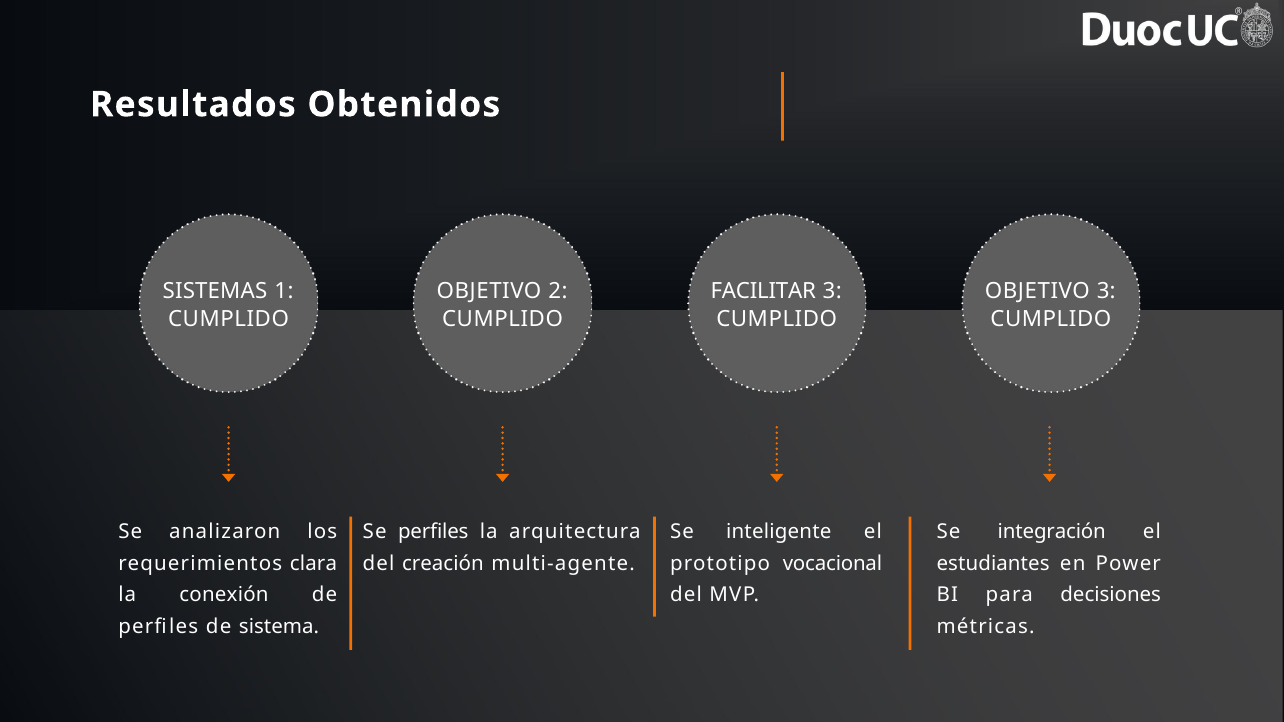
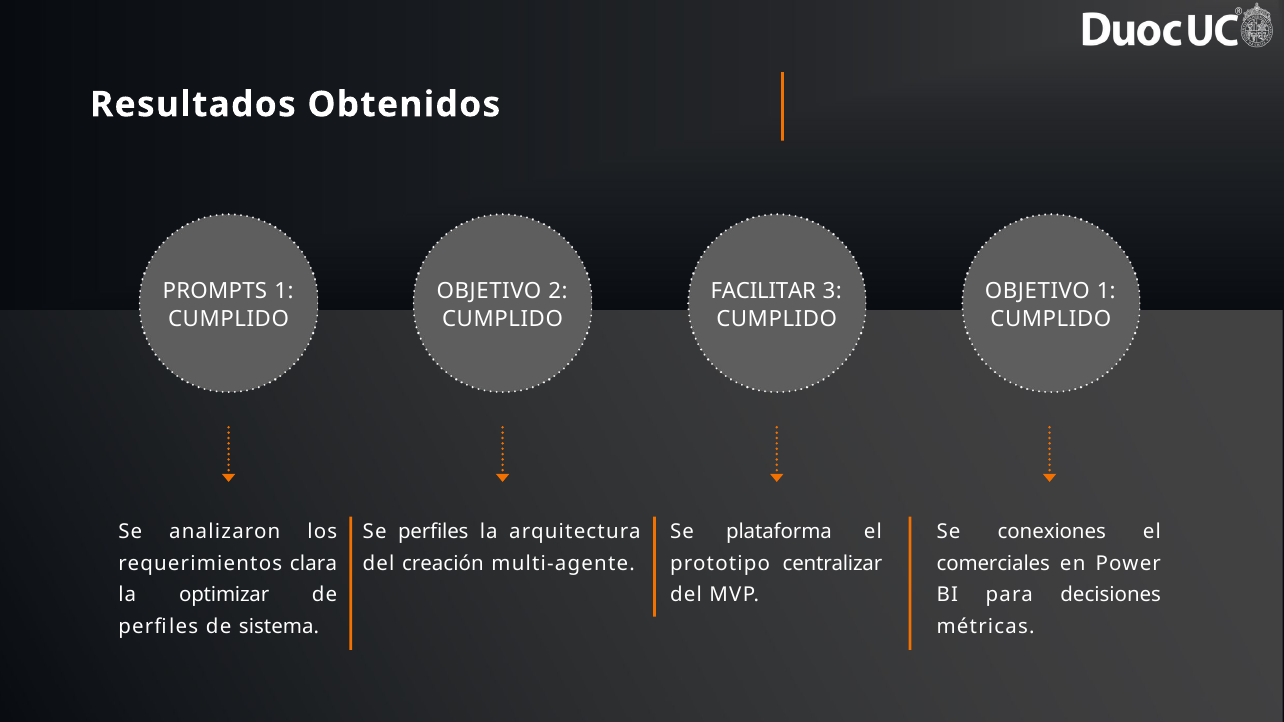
OBJETIVO 3: 3 -> 1 (1106, 291)
SISTEMAS: SISTEMAS -> PROMPTS (215, 291)
inteligente: inteligente -> plataforma (779, 532)
integración: integración -> conexiones (1052, 532)
vocacional: vocacional -> centralizar (832, 564)
estudiantes: estudiantes -> comerciales (993, 564)
conexión: conexión -> optimizar (224, 595)
